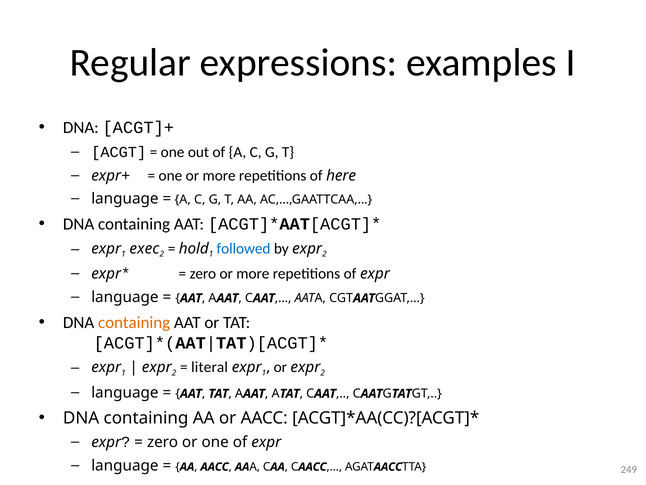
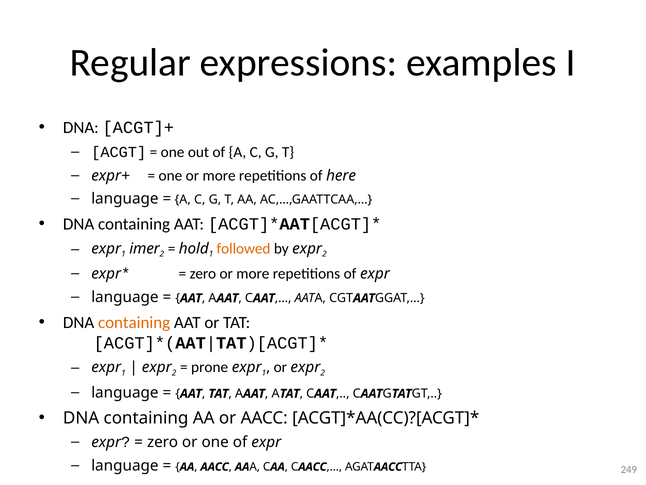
exec: exec -> imer (145, 248)
followed colour: blue -> orange (244, 248)
literal: literal -> prone (210, 367)
